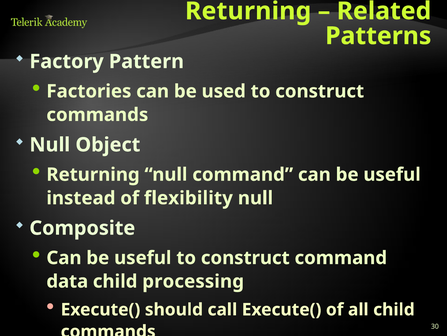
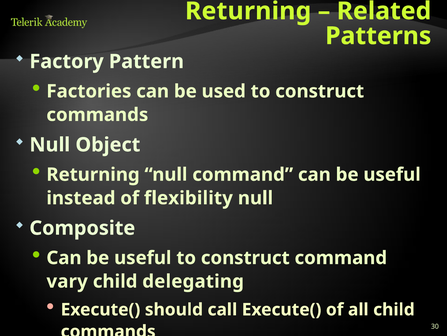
data: data -> vary (67, 281)
processing: processing -> delegating (193, 281)
